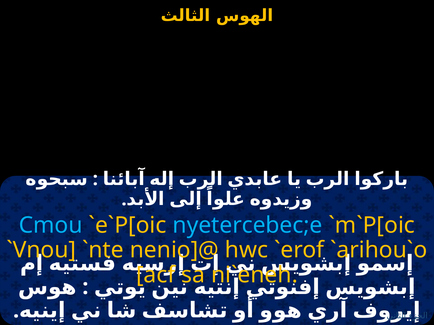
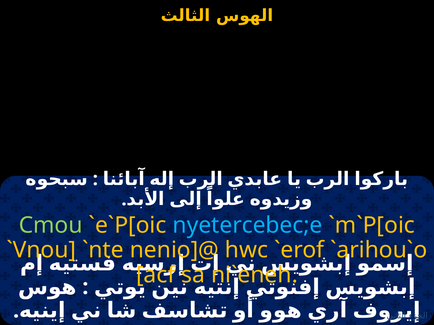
Cmou colour: light blue -> light green (51, 226)
